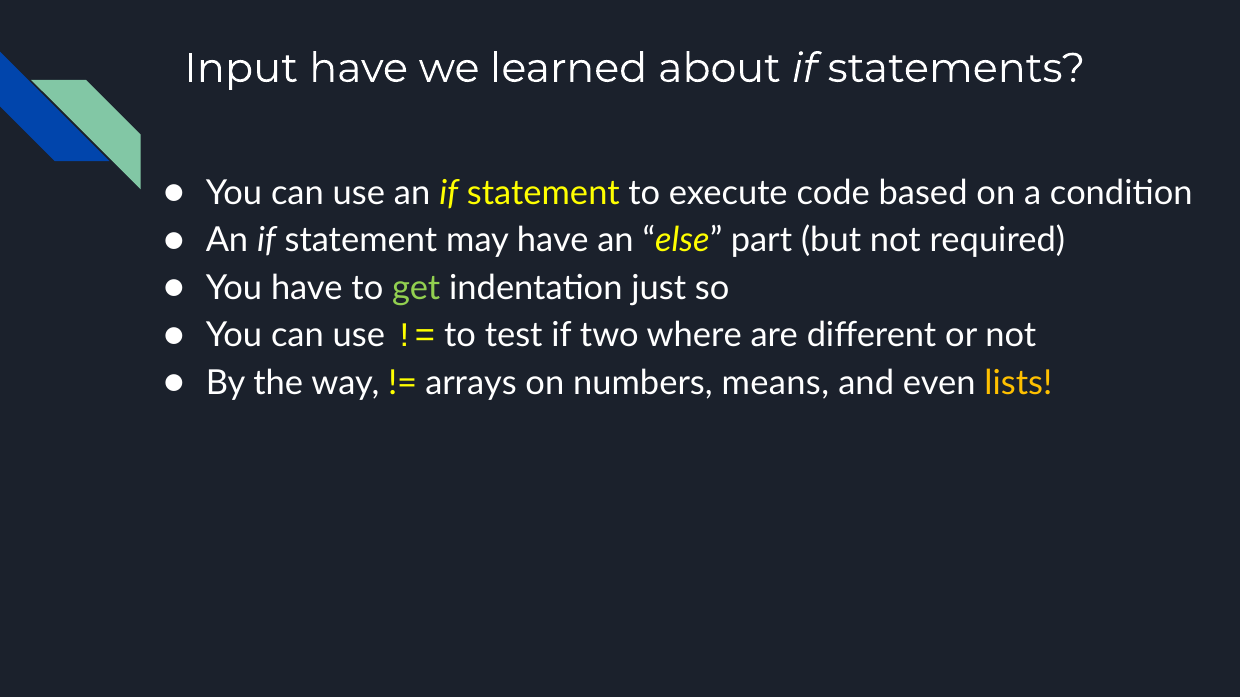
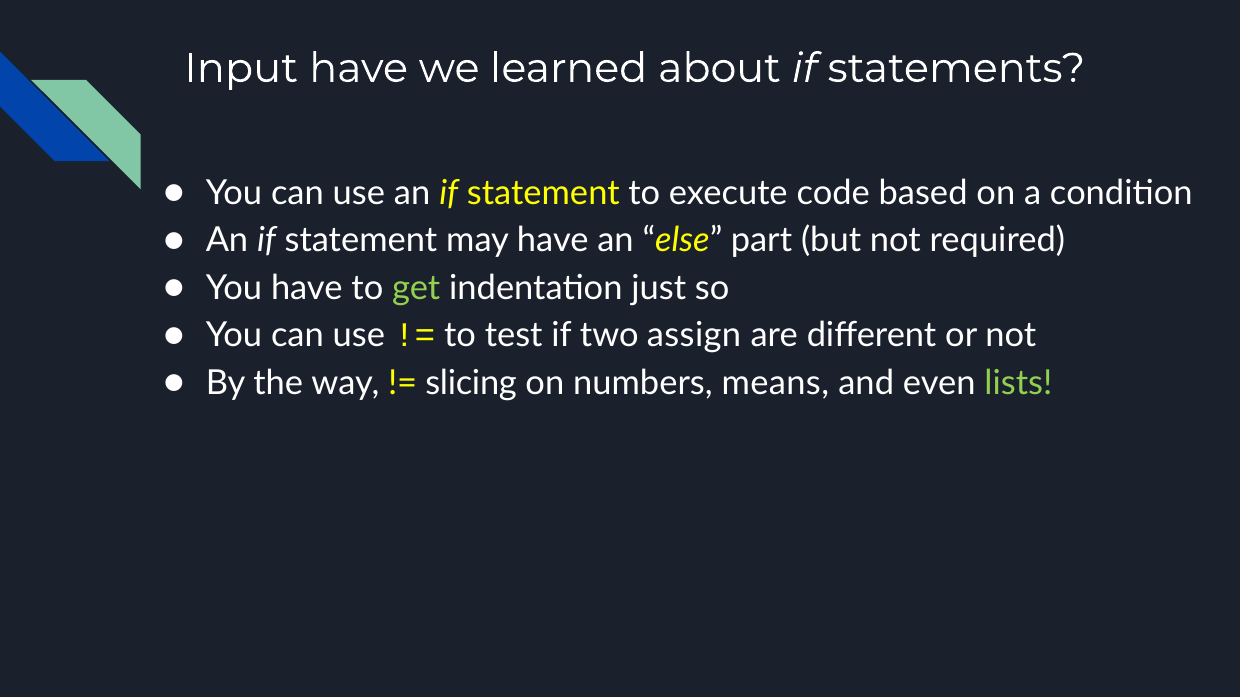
where: where -> assign (694, 336)
arrays: arrays -> slicing (471, 383)
lists colour: yellow -> light green (1018, 383)
